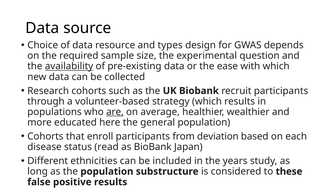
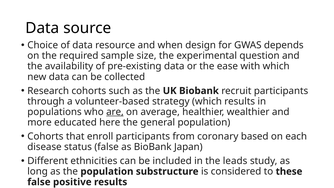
types: types -> when (170, 45)
availability underline: present -> none (69, 66)
deviation: deviation -> coronary (218, 136)
status read: read -> false (107, 147)
years: years -> leads (235, 161)
